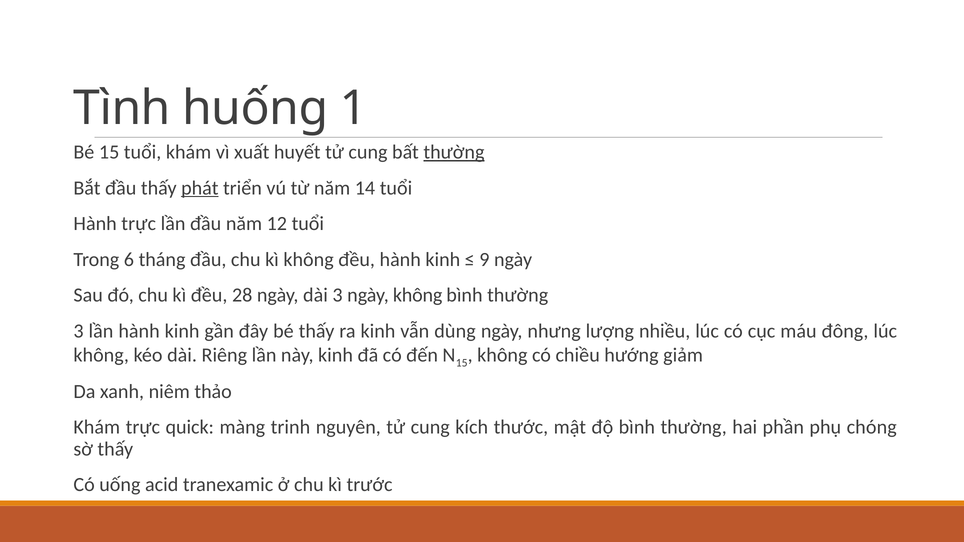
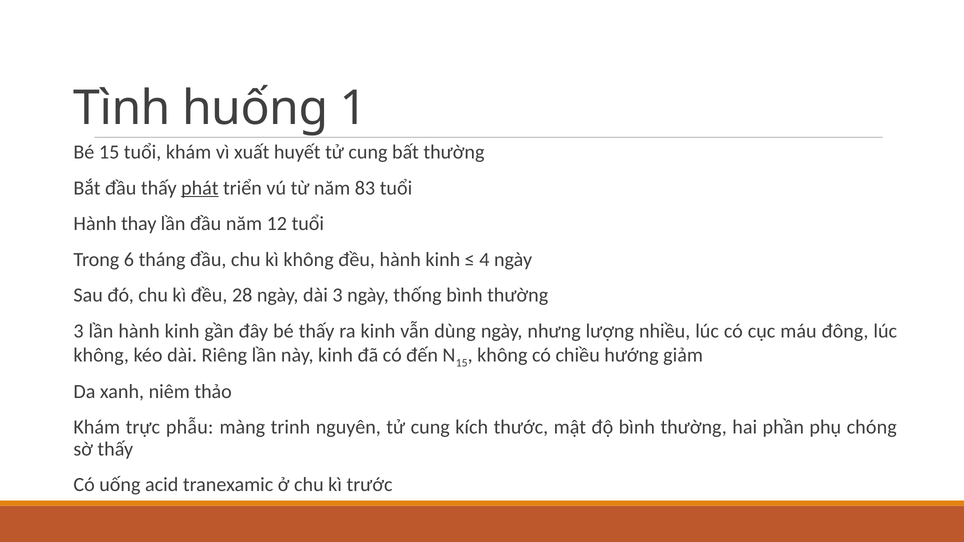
thường underline: present -> none (454, 152)
14: 14 -> 83 (365, 188)
Hành trực: trực -> thay (139, 224)
9: 9 -> 4 (484, 260)
ngày không: không -> thống (417, 295)
quick: quick -> phẫu (190, 427)
